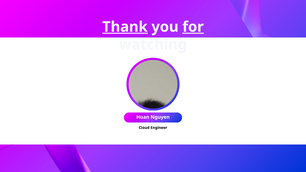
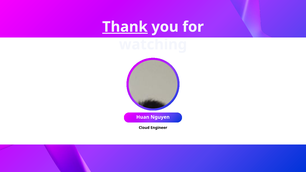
for underline: present -> none (193, 27)
